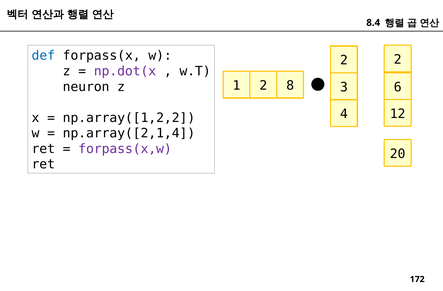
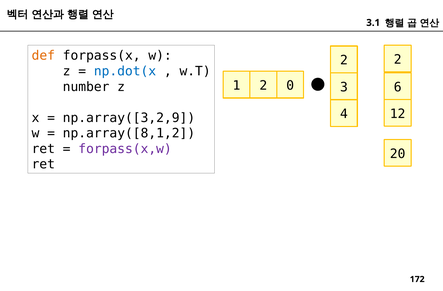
8.4: 8.4 -> 3.1 (373, 23)
def colour: blue -> orange (43, 56)
np.dot(x colour: purple -> blue (125, 71)
8: 8 -> 0 (290, 85)
neuron: neuron -> number (86, 87)
np.array([1,2,2: np.array([1,2,2 -> np.array([3,2,9 (129, 118)
np.array([2,1,4: np.array([2,1,4 -> np.array([8,1,2 (129, 133)
